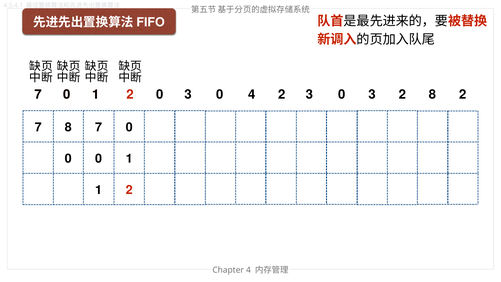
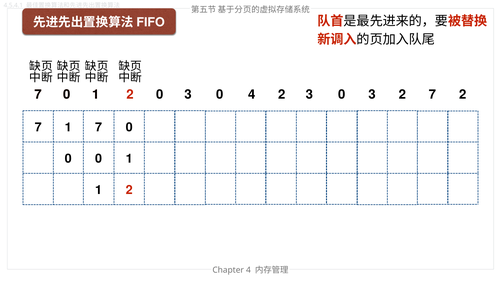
4 2 8: 8 -> 7 (432, 95)
7 8: 8 -> 1 (68, 127)
